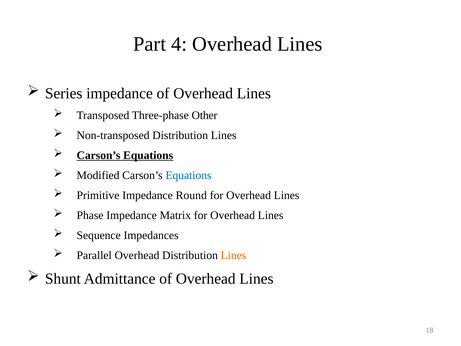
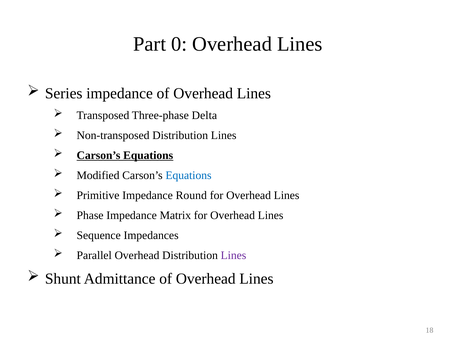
4: 4 -> 0 (179, 44)
Other: Other -> Delta (204, 115)
Lines colour: orange -> purple (233, 255)
